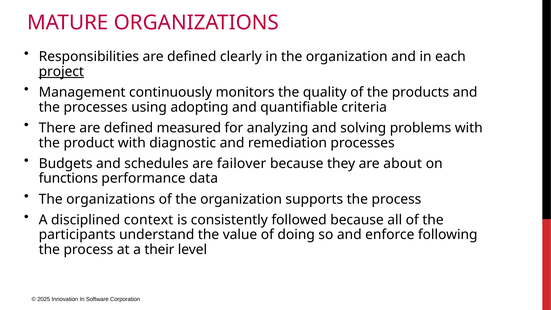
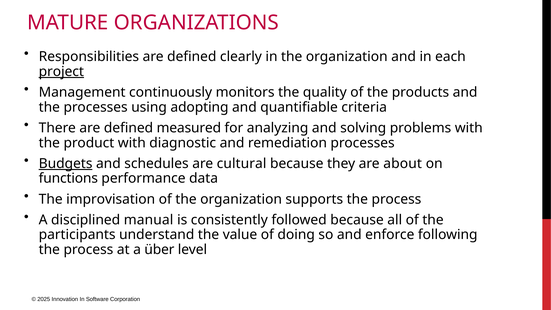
Budgets underline: none -> present (66, 164)
failover: failover -> cultural (242, 164)
The organizations: organizations -> improvisation (111, 199)
context: context -> manual (149, 220)
their: their -> über (159, 250)
